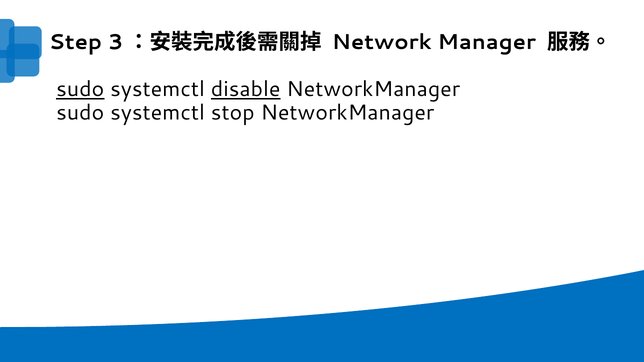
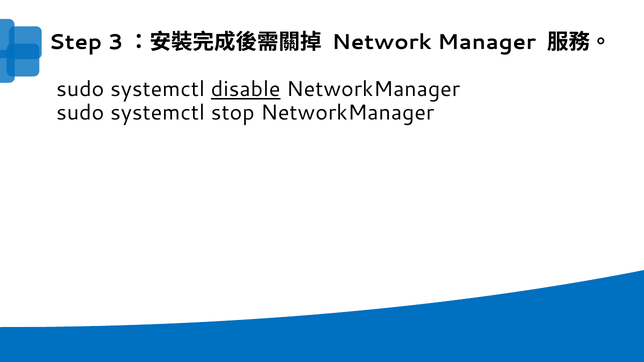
sudo underline: present -> none (80, 89)
